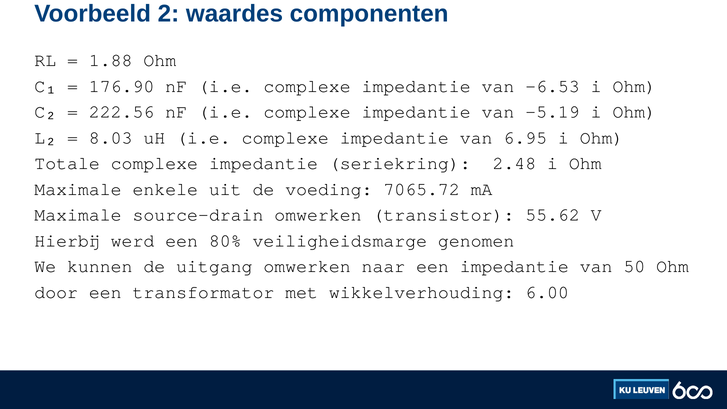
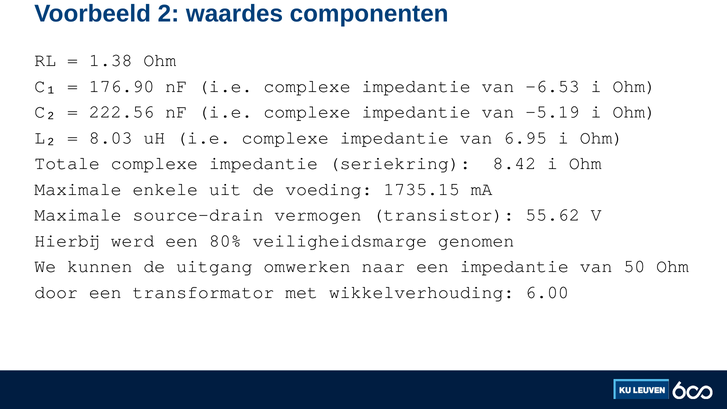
1.88: 1.88 -> 1.38 (111, 60)
2.48: 2.48 -> 8.42 (514, 163)
7065.72: 7065.72 -> 1735.15 (422, 189)
source-drain omwerken: omwerken -> vermogen (318, 215)
